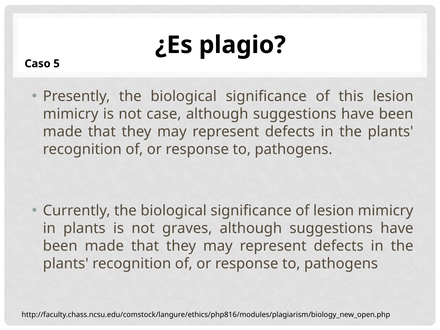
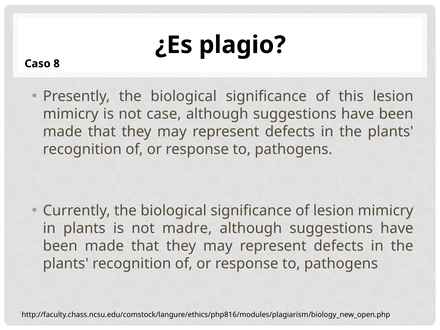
5: 5 -> 8 (57, 64)
graves: graves -> madre (187, 228)
